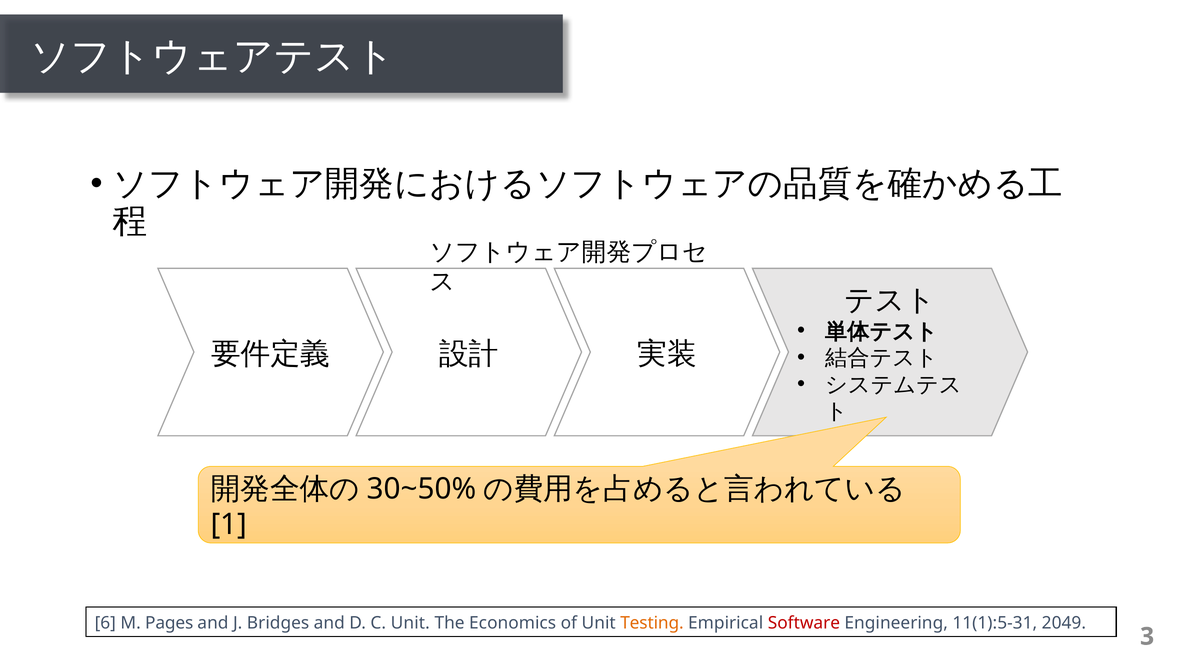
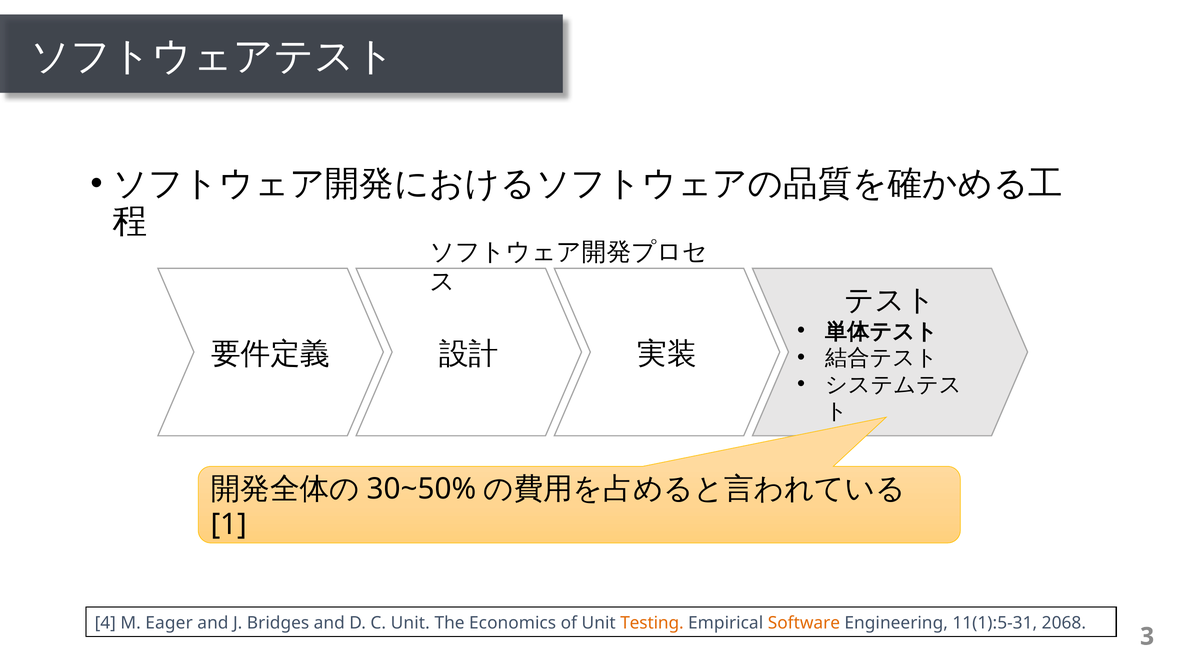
6: 6 -> 4 (105, 623)
Pages: Pages -> Eager (169, 623)
Software colour: red -> orange (804, 623)
2049: 2049 -> 2068 (1064, 623)
